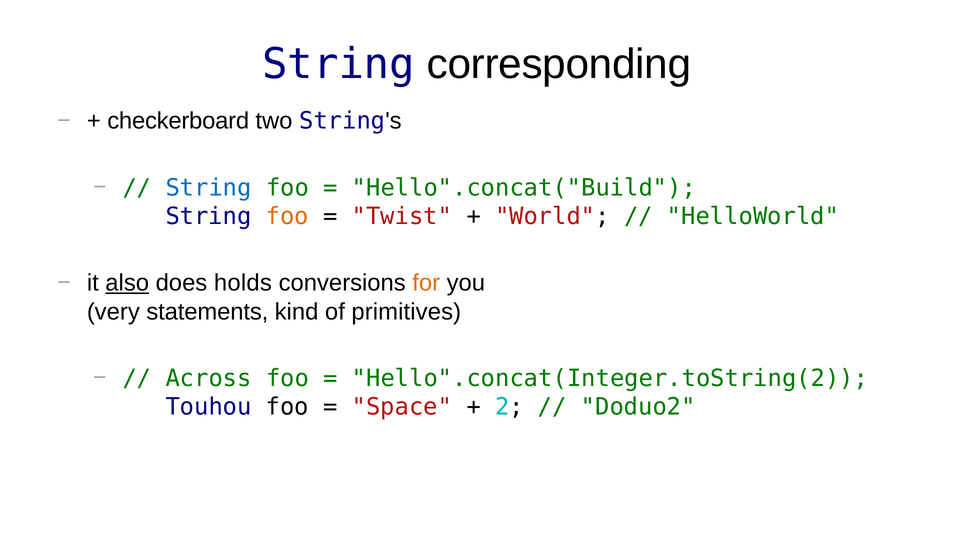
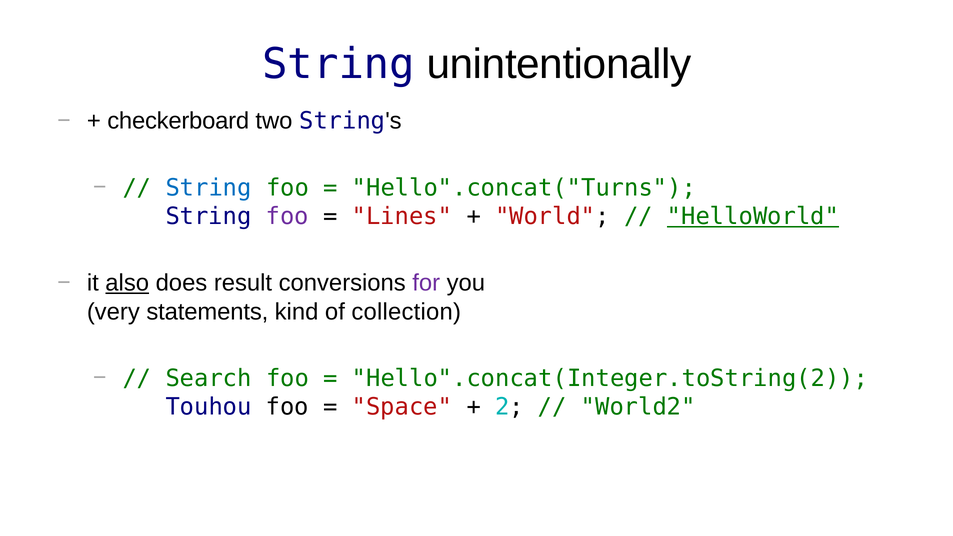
corresponding: corresponding -> unintentionally (559, 64)
Hello".concat("Build: Hello".concat("Build -> Hello".concat("Turns (524, 188)
foo colour: orange -> purple (287, 216)
Twist: Twist -> Lines (402, 216)
HelloWorld underline: none -> present (753, 216)
holds: holds -> result (243, 283)
for colour: orange -> purple (426, 283)
primitives: primitives -> collection (406, 312)
Across: Across -> Search (209, 378)
Doduo2: Doduo2 -> World2 (638, 407)
